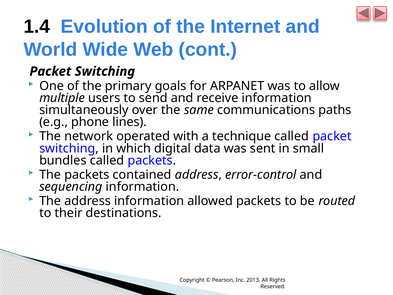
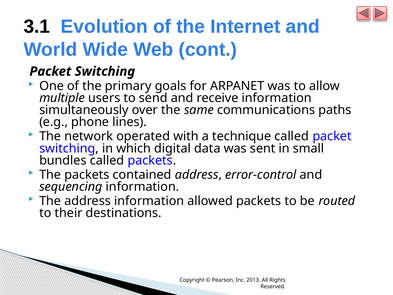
1.4: 1.4 -> 3.1 (37, 27)
